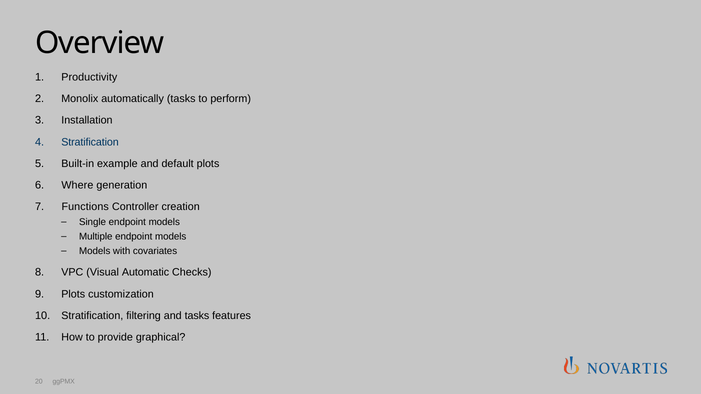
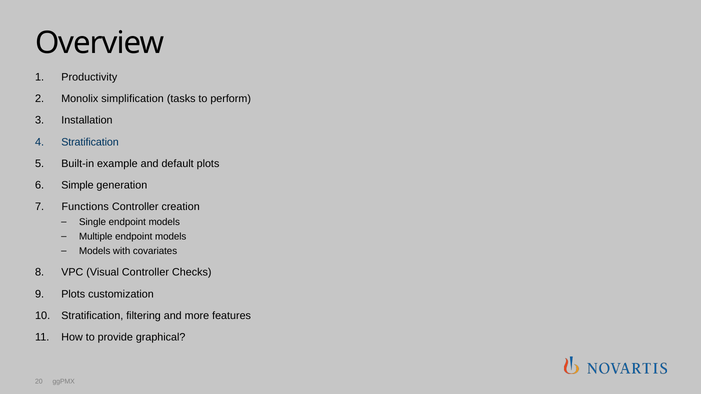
automatically: automatically -> simplification (133, 99)
Where: Where -> Simple (77, 185)
Visual Automatic: Automatic -> Controller (145, 273)
and tasks: tasks -> more (197, 316)
